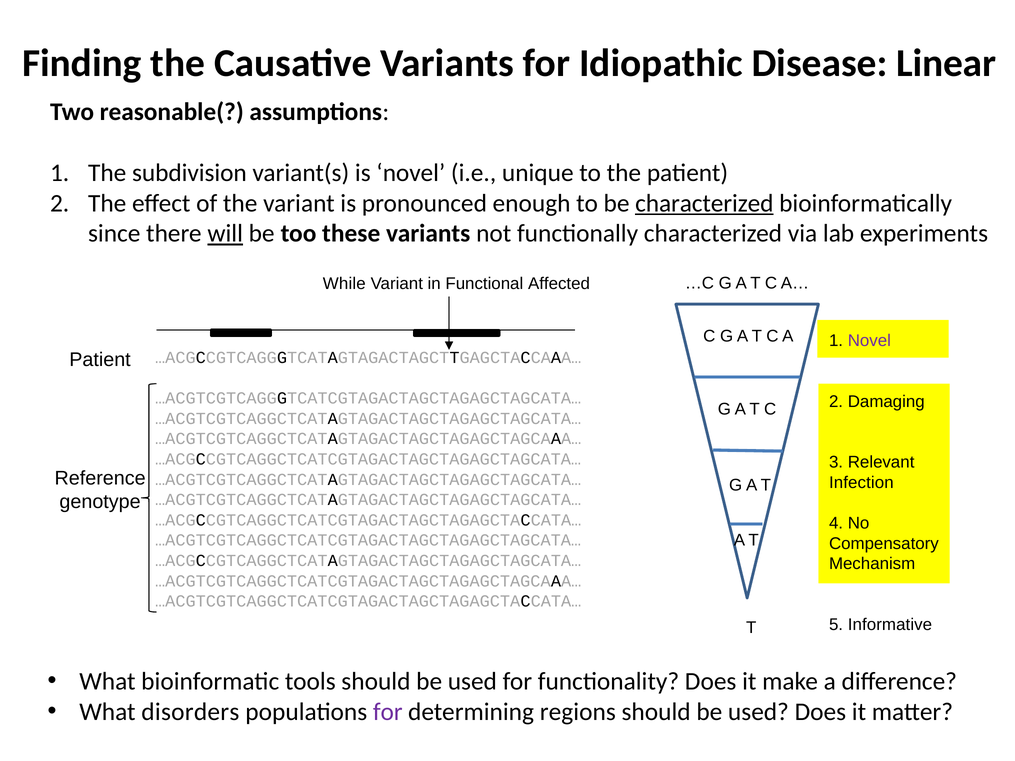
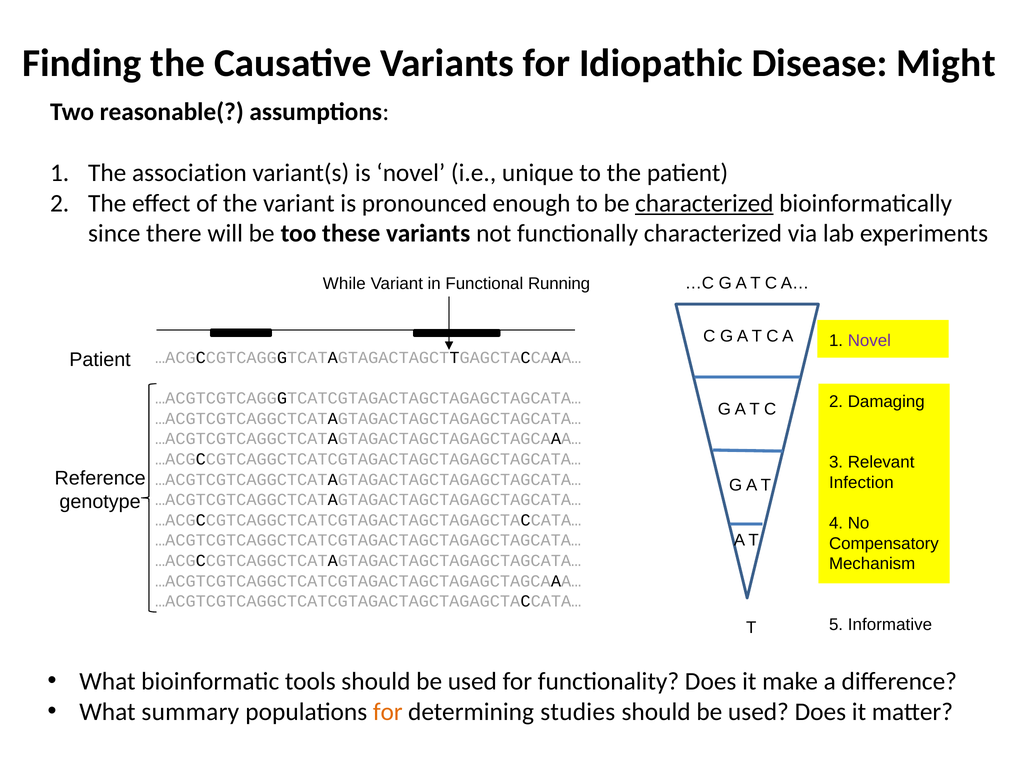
Linear: Linear -> Might (946, 63)
subdivision: subdivision -> association (189, 173)
will underline: present -> none (225, 234)
Affected: Affected -> Running (559, 284)
disorders: disorders -> summary (190, 712)
for colour: purple -> orange (388, 712)
regions: regions -> studies (578, 712)
